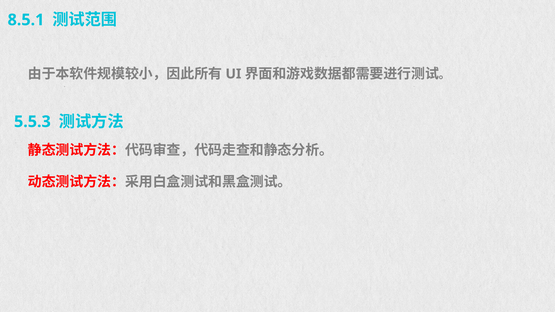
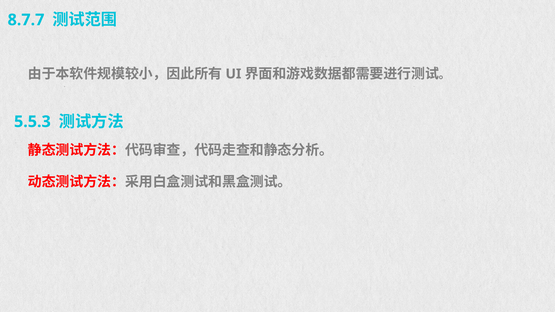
8.5.1: 8.5.1 -> 8.7.7 (26, 20)
